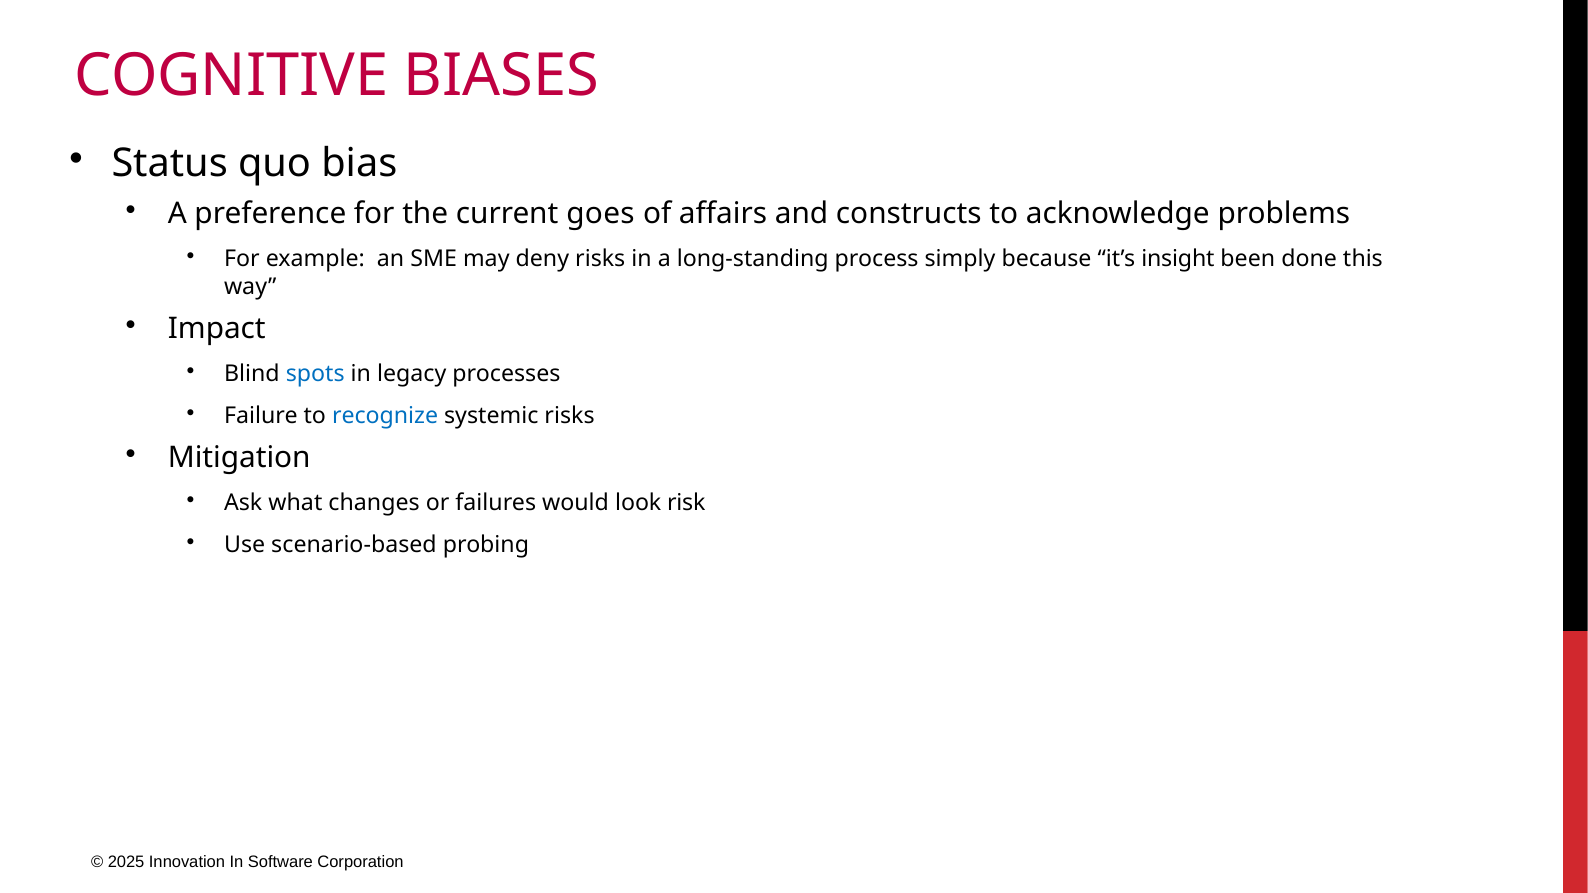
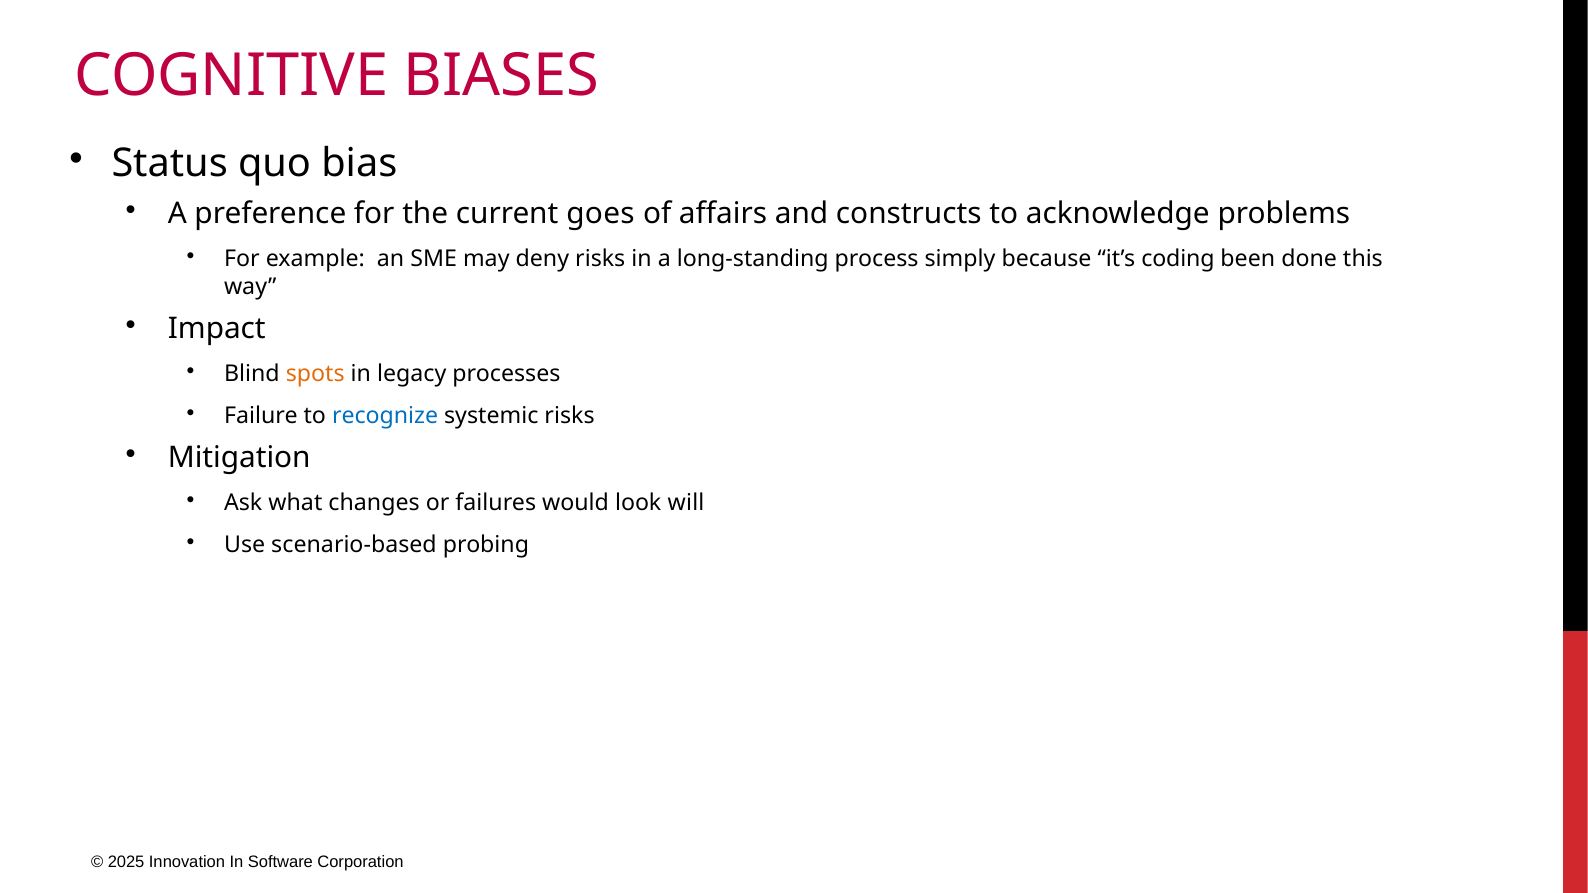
insight: insight -> coding (1178, 259)
spots colour: blue -> orange (315, 374)
risk: risk -> will (686, 503)
